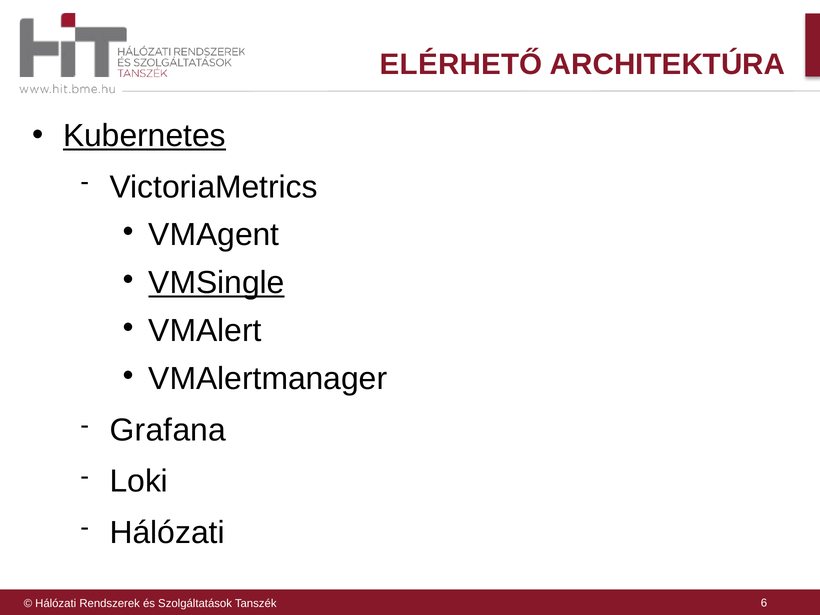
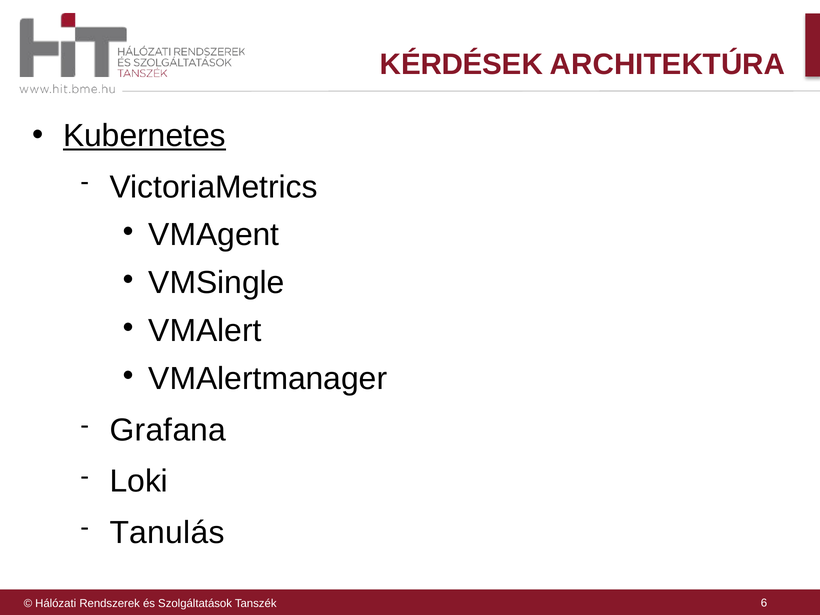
ELÉRHETŐ: ELÉRHETŐ -> KÉRDÉSEK (461, 65)
VMSingle underline: present -> none (217, 283)
Hálózati: Hálózati -> Tanulás (167, 532)
